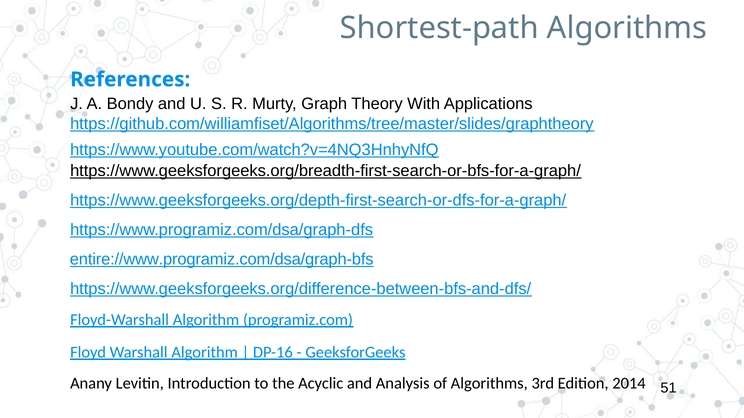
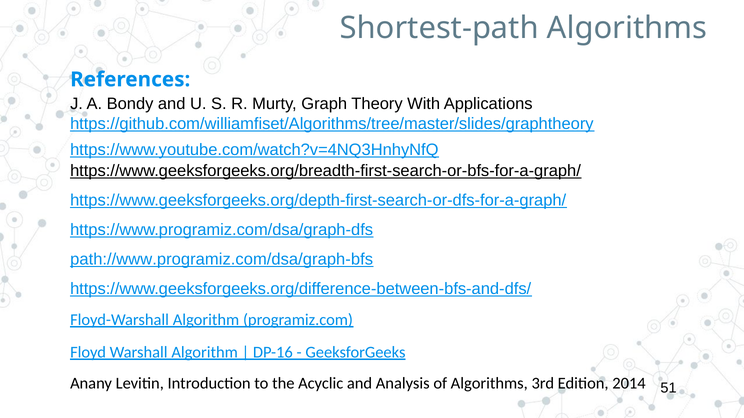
entire://www.programiz.com/dsa/graph-bfs: entire://www.programiz.com/dsa/graph-bfs -> path://www.programiz.com/dsa/graph-bfs (222, 259)
